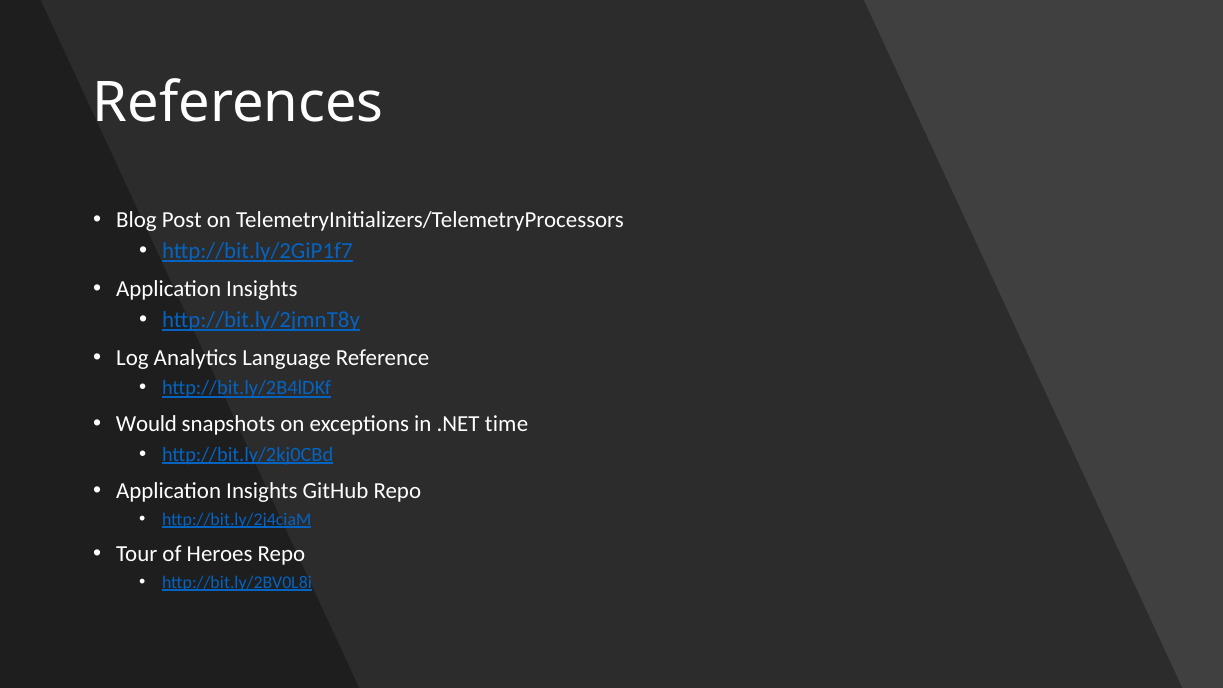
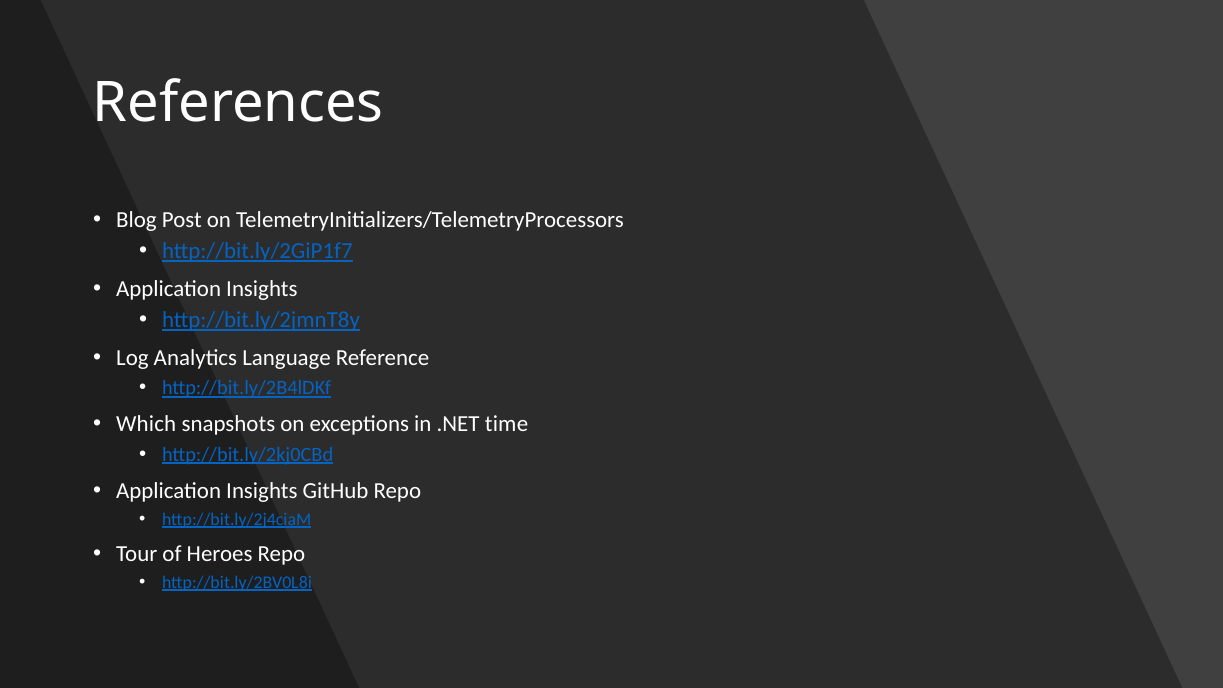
Would: Would -> Which (146, 424)
